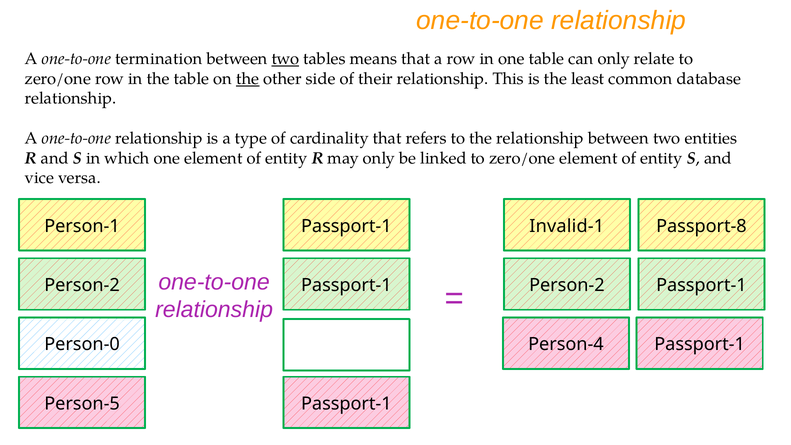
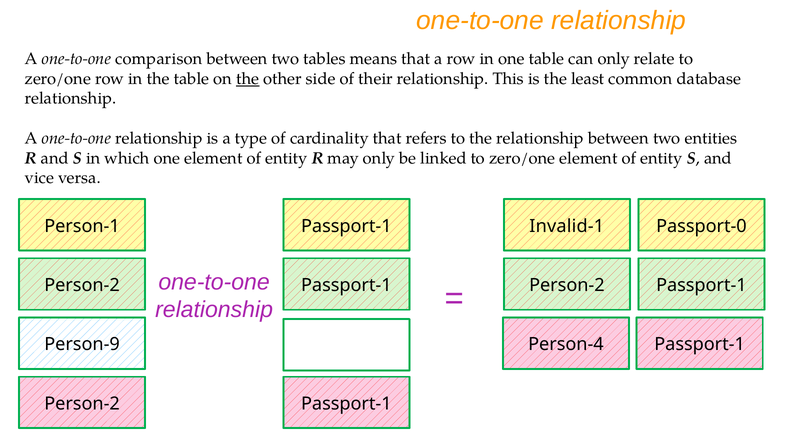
termination: termination -> comparison (159, 59)
two underline: present -> none (285, 59)
Passport-8: Passport-8 -> Passport-0 (701, 226)
Person-0: Person-0 -> Person-9 (82, 344)
Person-5: Person-5 -> Person-2 (82, 404)
